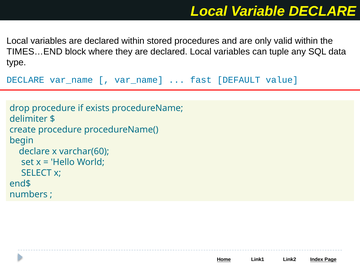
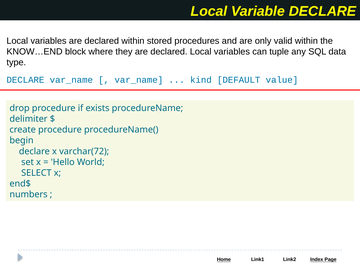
TIMES…END: TIMES…END -> KNOW…END (35, 52)
fast: fast -> kind (201, 80)
varchar(60: varchar(60 -> varchar(72 (84, 151)
